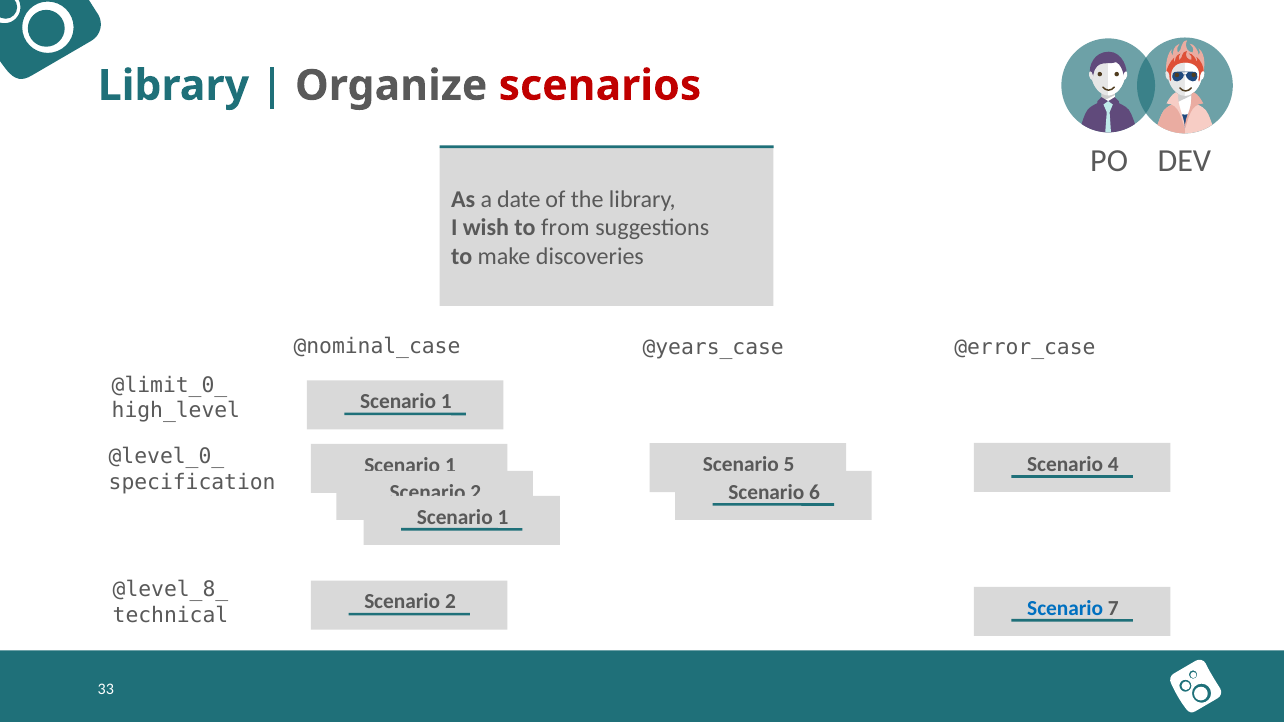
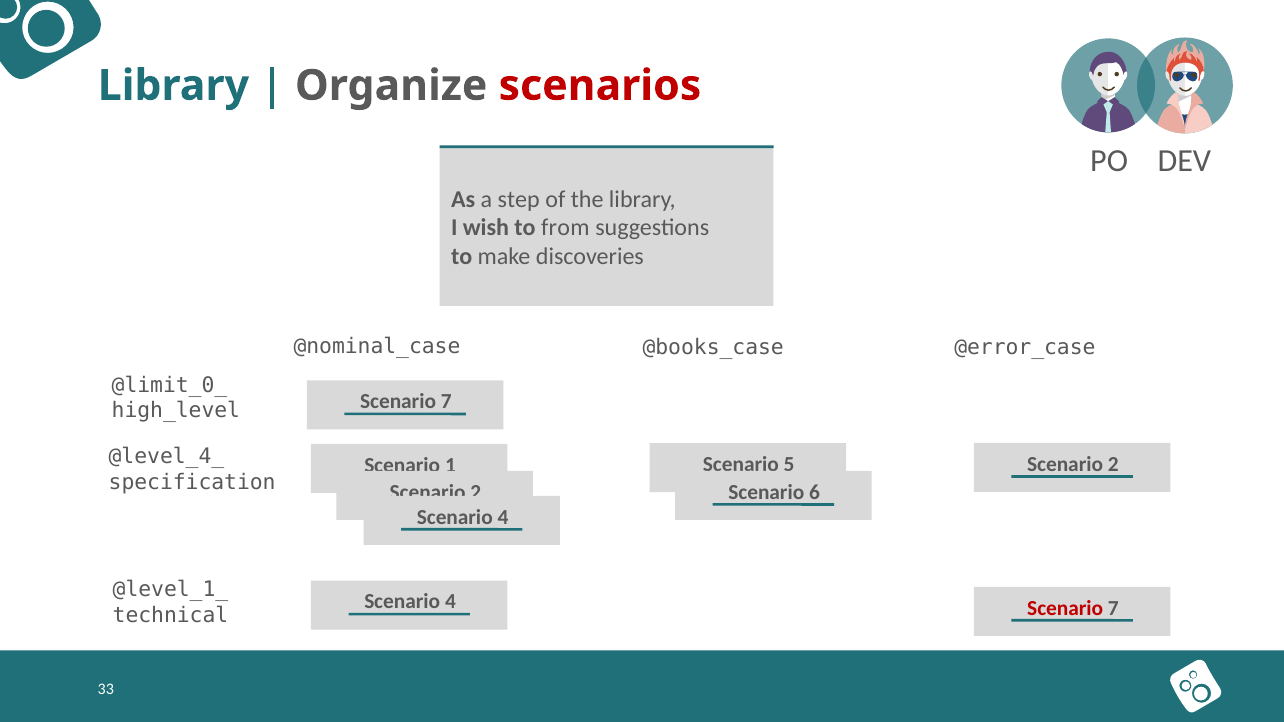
date: date -> step (519, 199)
@years_case: @years_case -> @books_case (713, 348)
1: 1 -> 7 (446, 402)
@level_0_: @level_0_ -> @level_4_ (166, 457)
4: 4 -> 2 (1113, 464)
1: 1 -> 4 (503, 517)
@level_8_: @level_8_ -> @level_1_ (170, 590)
2: 2 -> 4 (450, 602)
Scenario colour: blue -> red (1065, 608)
